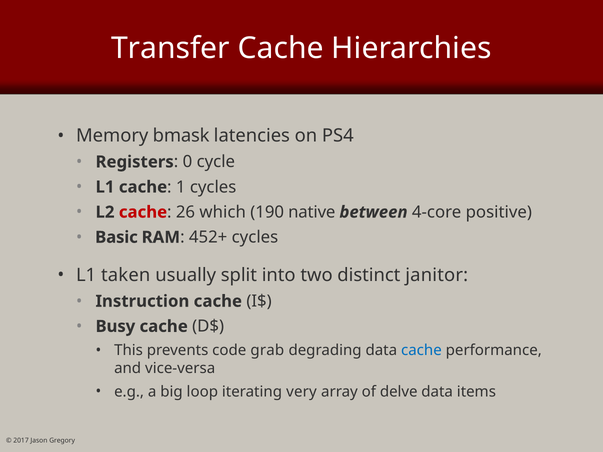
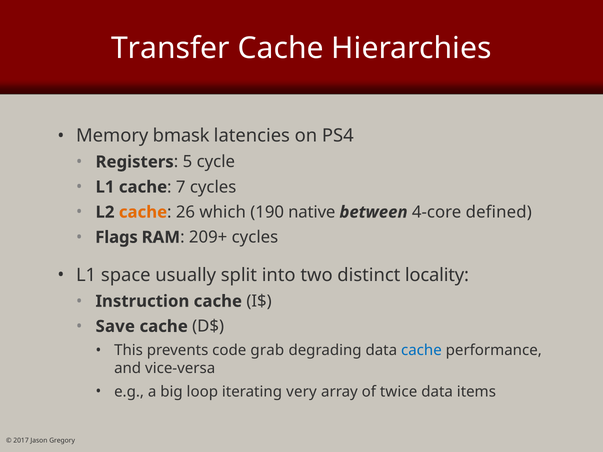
0: 0 -> 5 (187, 162)
1: 1 -> 7 (181, 187)
cache colour: red -> orange (143, 212)
positive: positive -> defined (499, 212)
Basic: Basic -> Flags (116, 237)
452+: 452+ -> 209+ (208, 237)
taken: taken -> space (126, 275)
janitor: janitor -> locality (437, 275)
Busy: Busy -> Save (115, 327)
delve: delve -> twice (399, 392)
